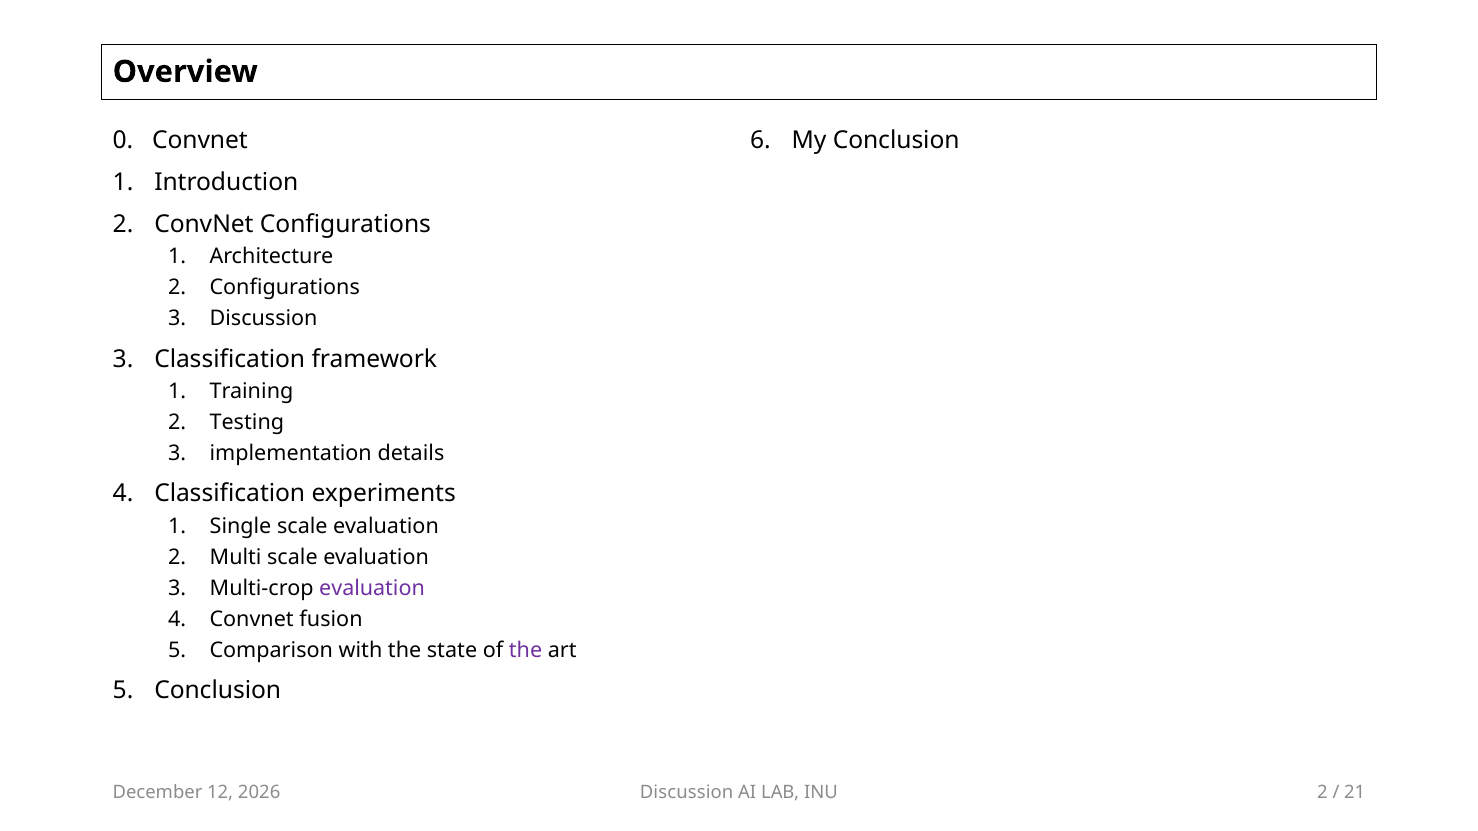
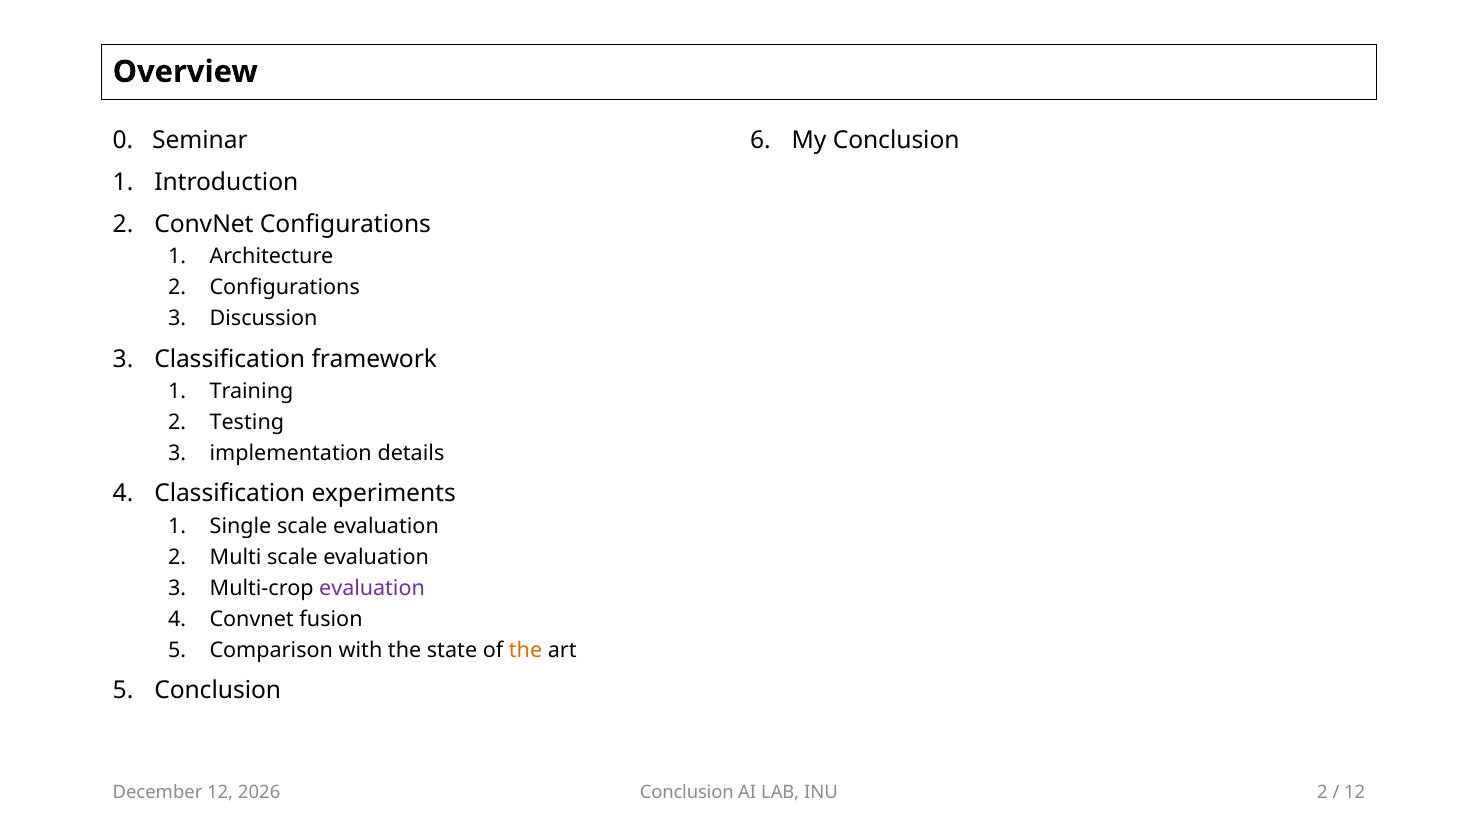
0 Convnet: Convnet -> Seminar (200, 140)
the colour: purple -> orange (525, 651)
Discussion: Discussion -> Conclusion (687, 792)
21: 21 -> 12 (1355, 792)
